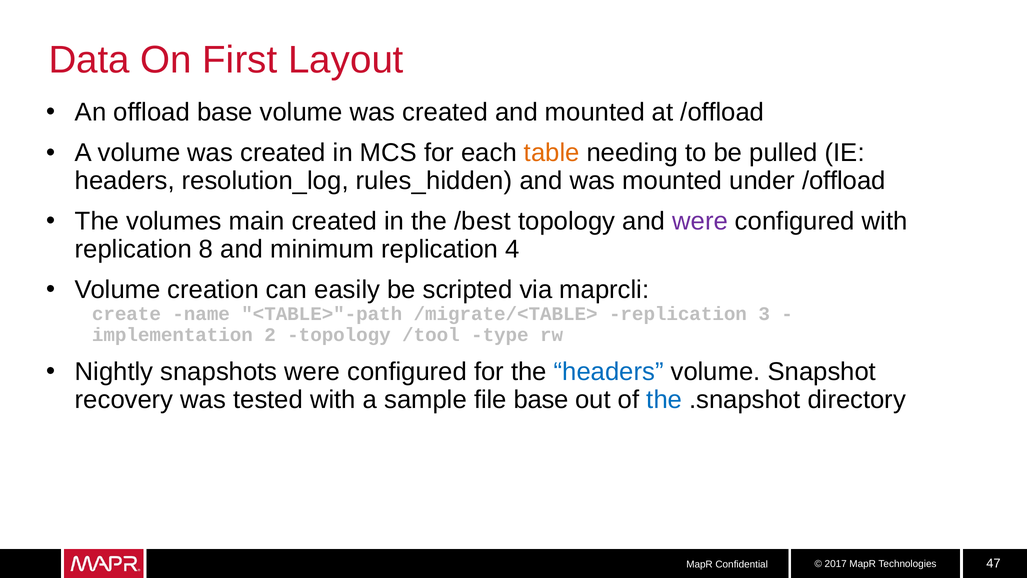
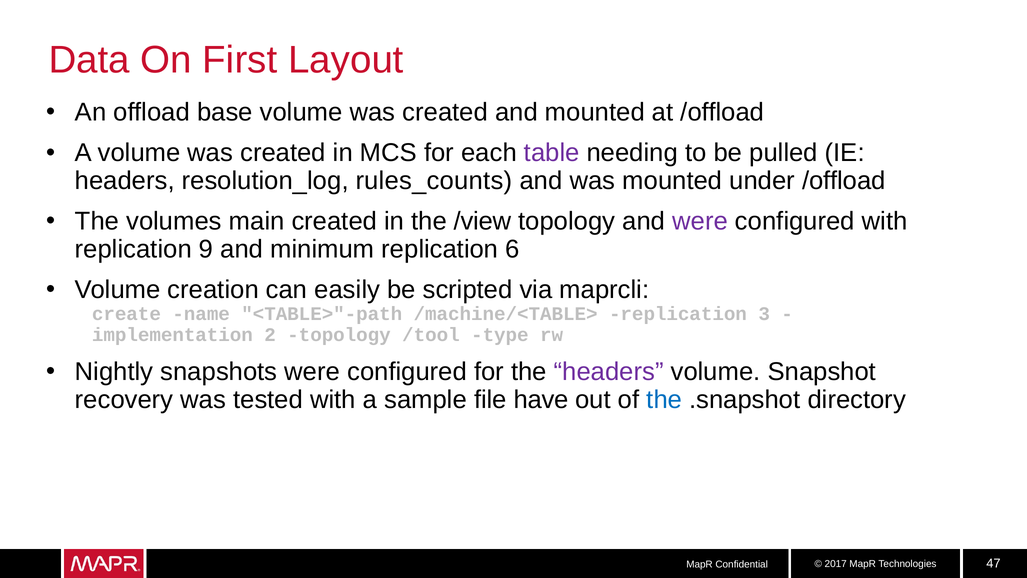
table colour: orange -> purple (552, 153)
rules_hidden: rules_hidden -> rules_counts (434, 181)
/best: /best -> /view (483, 221)
8: 8 -> 9 (206, 249)
4: 4 -> 6 (512, 249)
/migrate/<TABLE>: /migrate/<TABLE> -> /machine/<TABLE> (506, 314)
headers colour: blue -> purple (609, 372)
file base: base -> have (541, 399)
